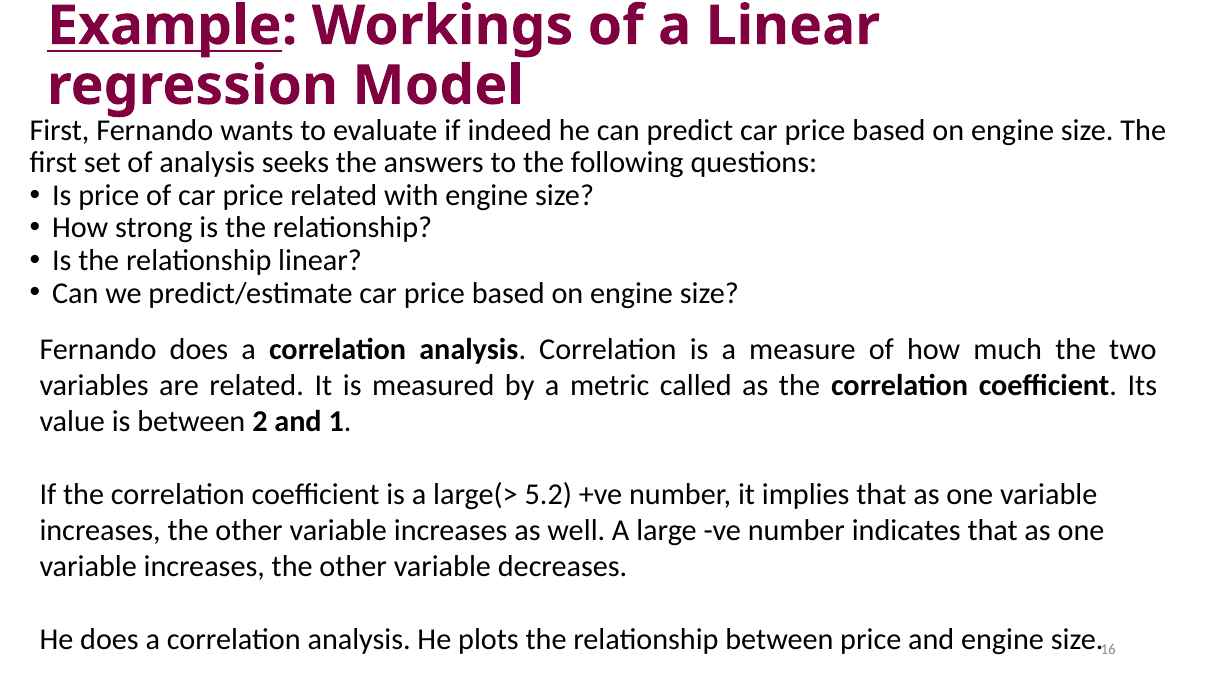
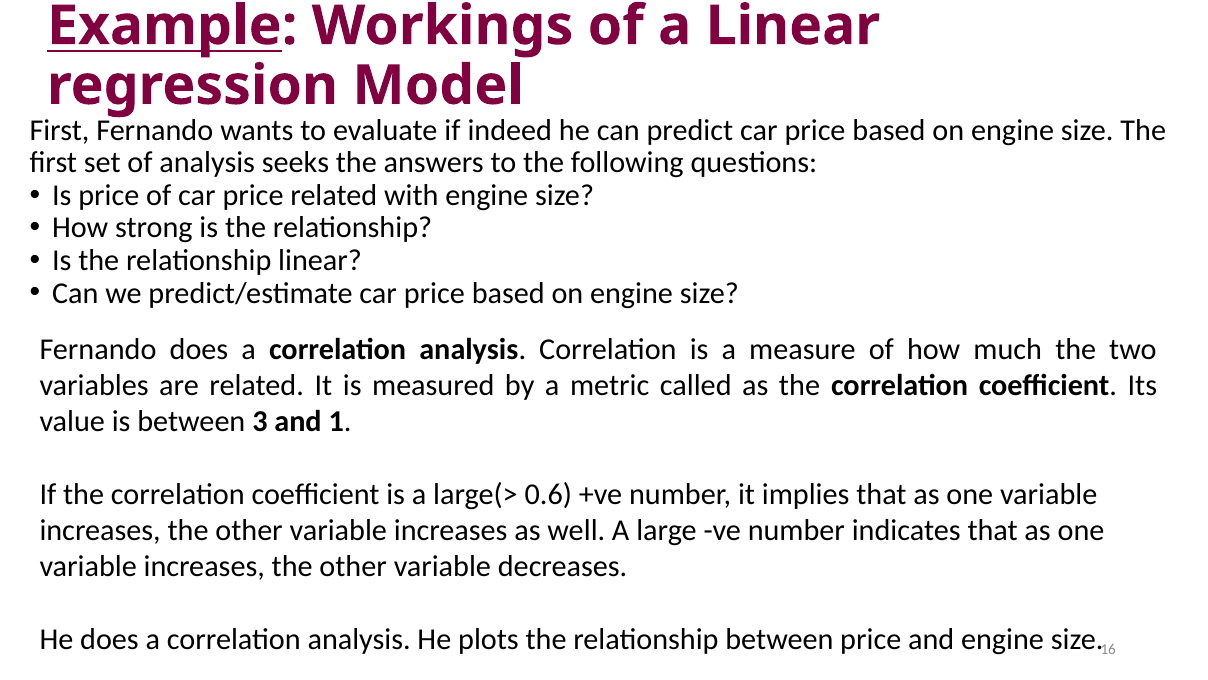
2: 2 -> 3 (260, 422)
5.2: 5.2 -> 0.6 (548, 494)
